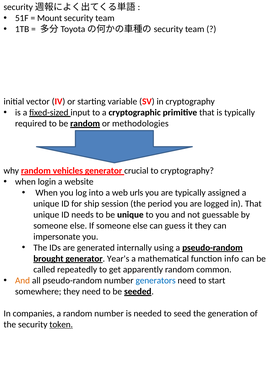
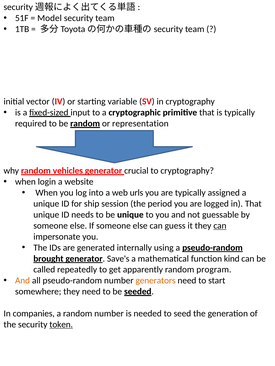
Mount: Mount -> Model (50, 18)
methodologies: methodologies -> representation (140, 124)
can underline: none -> present (220, 226)
Year's: Year's -> Save's (118, 259)
info: info -> kind (232, 259)
common: common -> program (214, 270)
generators colour: blue -> orange (156, 281)
